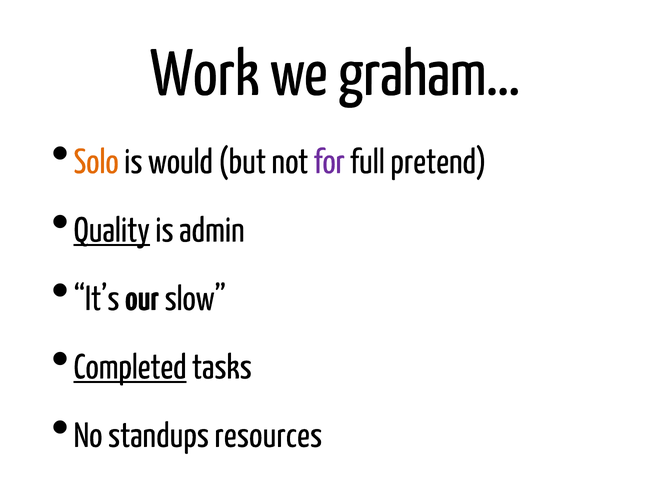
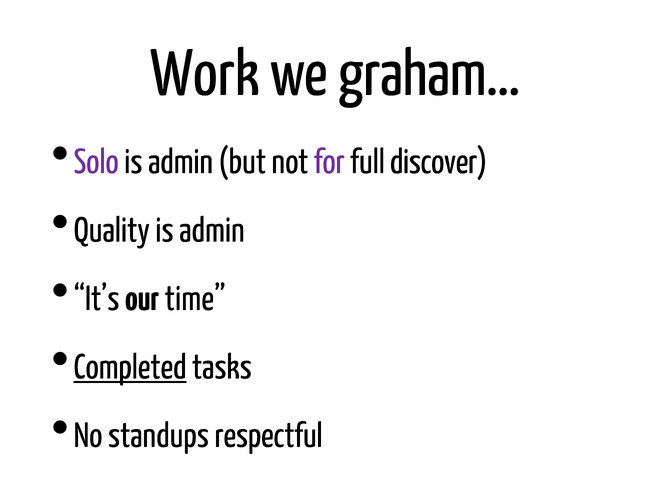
Solo colour: orange -> purple (96, 161)
would: would -> admin (180, 161)
pretend: pretend -> discover (439, 161)
Quality underline: present -> none (112, 230)
slow: slow -> time (195, 298)
resources: resources -> respectful (269, 435)
